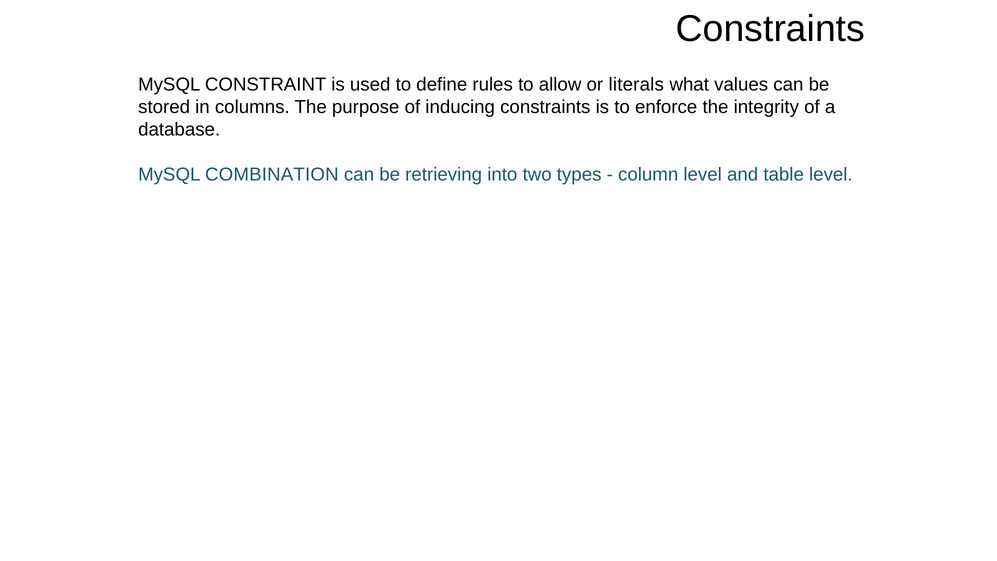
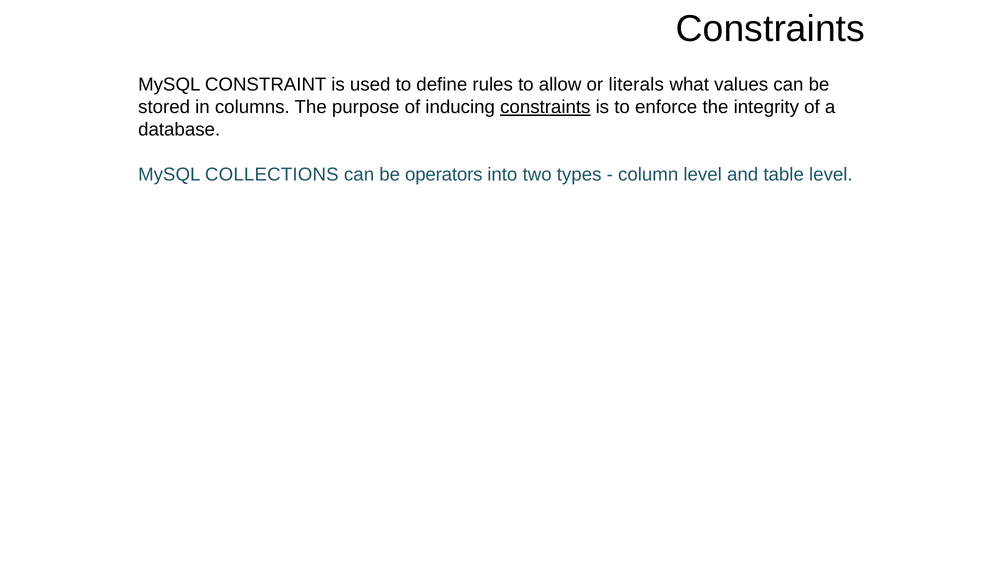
constraints underline: none -> present (545, 107)
COMBINATION: COMBINATION -> COLLECTIONS (272, 174)
retrieving: retrieving -> operators (444, 174)
